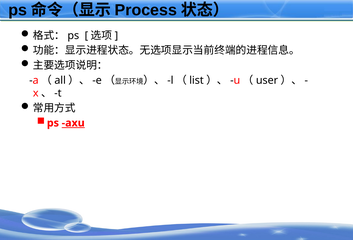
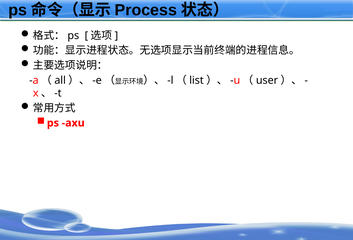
axu underline: present -> none (73, 123)
